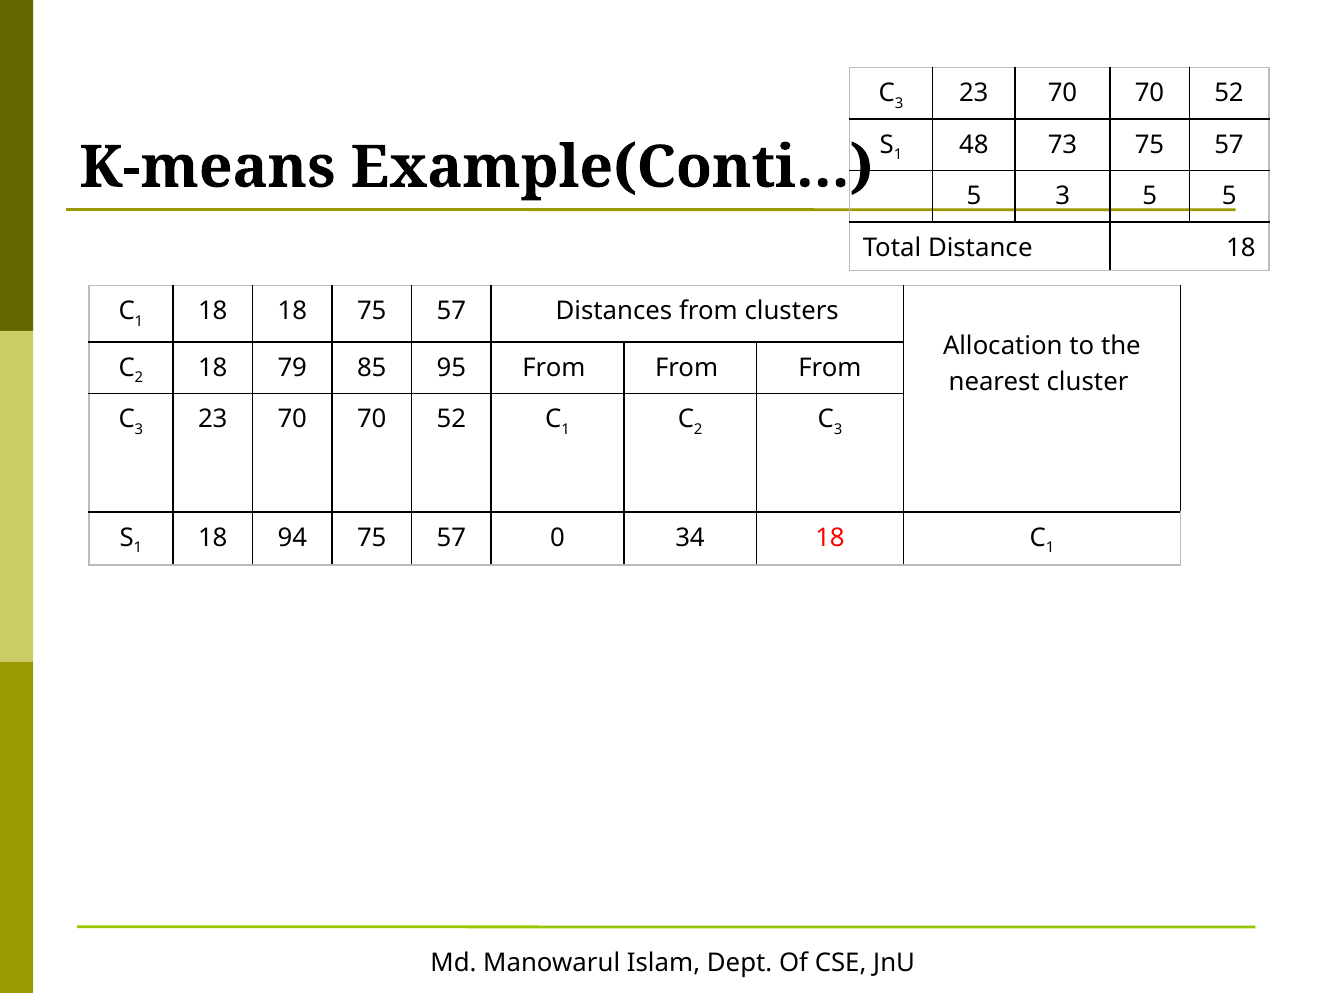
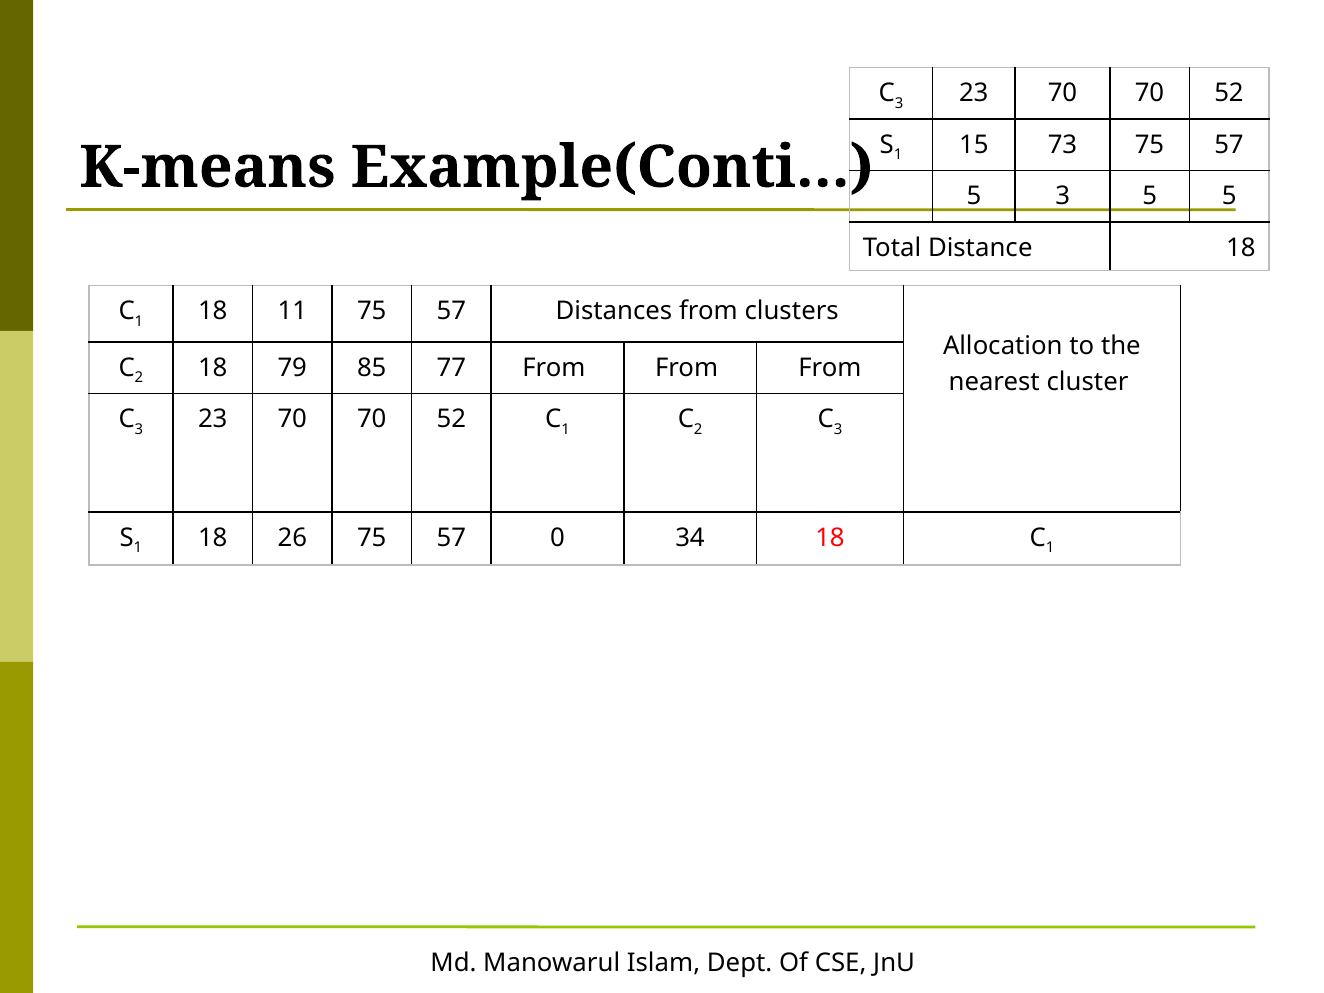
48: 48 -> 15 (974, 145)
18 18: 18 -> 11 (292, 311)
95: 95 -> 77 (451, 368)
94: 94 -> 26 (292, 538)
